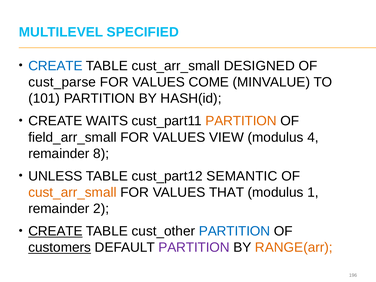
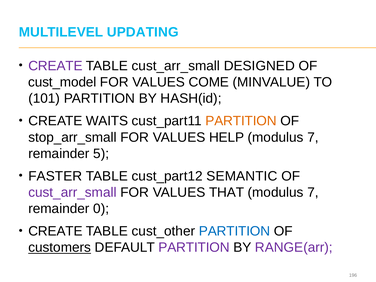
SPECIFIED: SPECIFIED -> UPDATING (143, 32)
CREATE colour: blue -> purple (55, 66)
cust_parse: cust_parse -> cust_model (62, 82)
field_arr_small: field_arr_small -> stop_arr_small (72, 137)
VIEW: VIEW -> HELP (227, 137)
4: 4 -> 7 (313, 137)
8: 8 -> 5 (101, 154)
UNLESS: UNLESS -> FASTER (55, 176)
cust_arr_small colour: orange -> purple (72, 192)
1: 1 -> 7 (313, 192)
2: 2 -> 0 (101, 209)
CREATE underline: present -> none (55, 231)
RANGE(arr colour: orange -> purple (294, 247)
